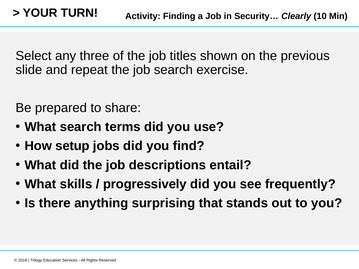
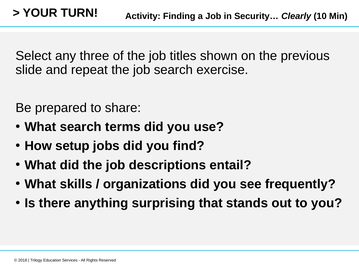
progressively: progressively -> organizations (145, 184)
